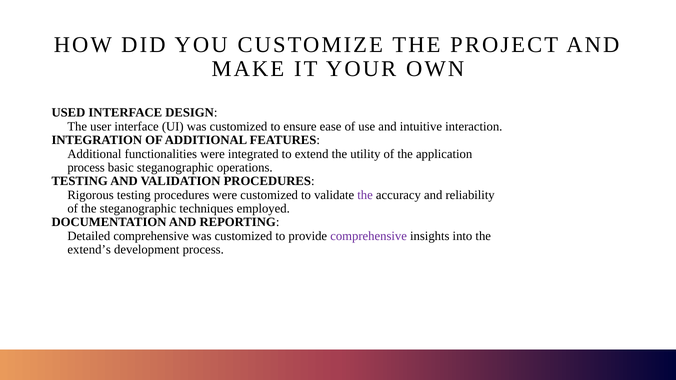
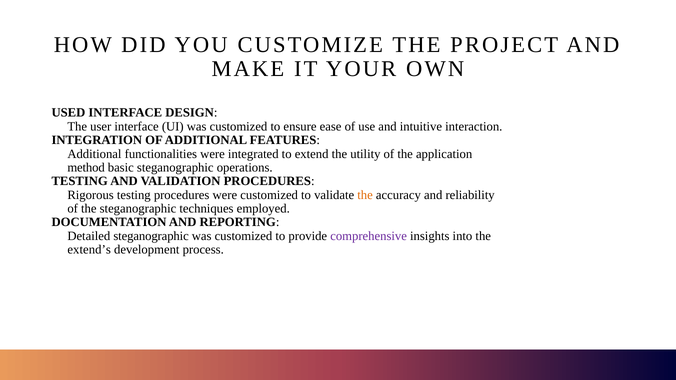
process: process -> method (86, 168)
the colour: purple -> orange (365, 195)
Detailed comprehensive: comprehensive -> steganographic (151, 236)
